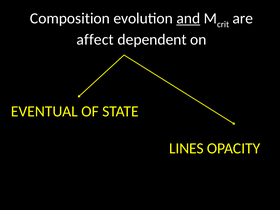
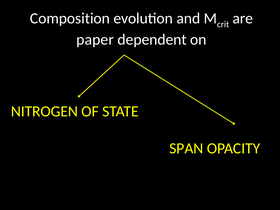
and underline: present -> none (188, 18)
affect: affect -> paper (95, 40)
EVENTUAL: EVENTUAL -> NITROGEN (44, 111)
LINES: LINES -> SPAN (186, 148)
